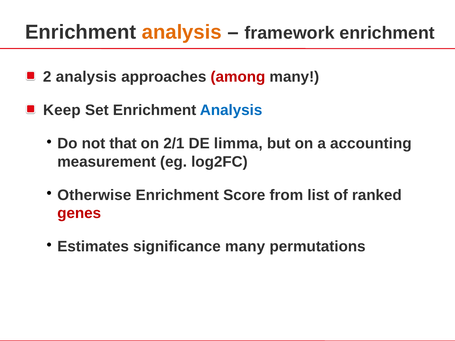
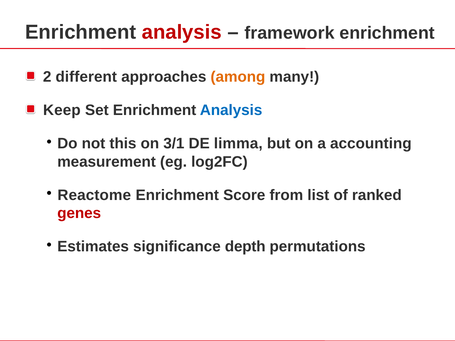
analysis colour: orange -> red (182, 32)
2 analysis: analysis -> different (86, 77)
among colour: red -> orange (238, 77)
that: that -> this (123, 144)
2/1: 2/1 -> 3/1 (174, 144)
Otherwise: Otherwise -> Reactome (94, 195)
significance many: many -> depth (245, 247)
